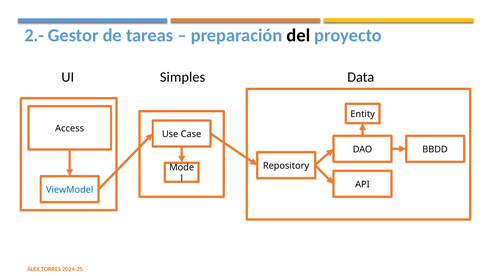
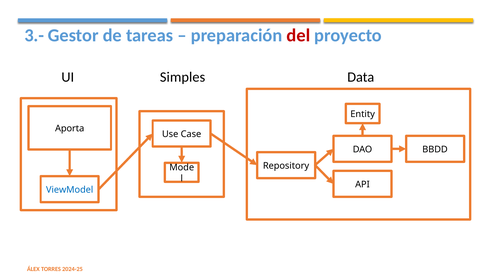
2.-: 2.- -> 3.- (34, 35)
del colour: black -> red (298, 35)
Access: Access -> Aporta (70, 129)
